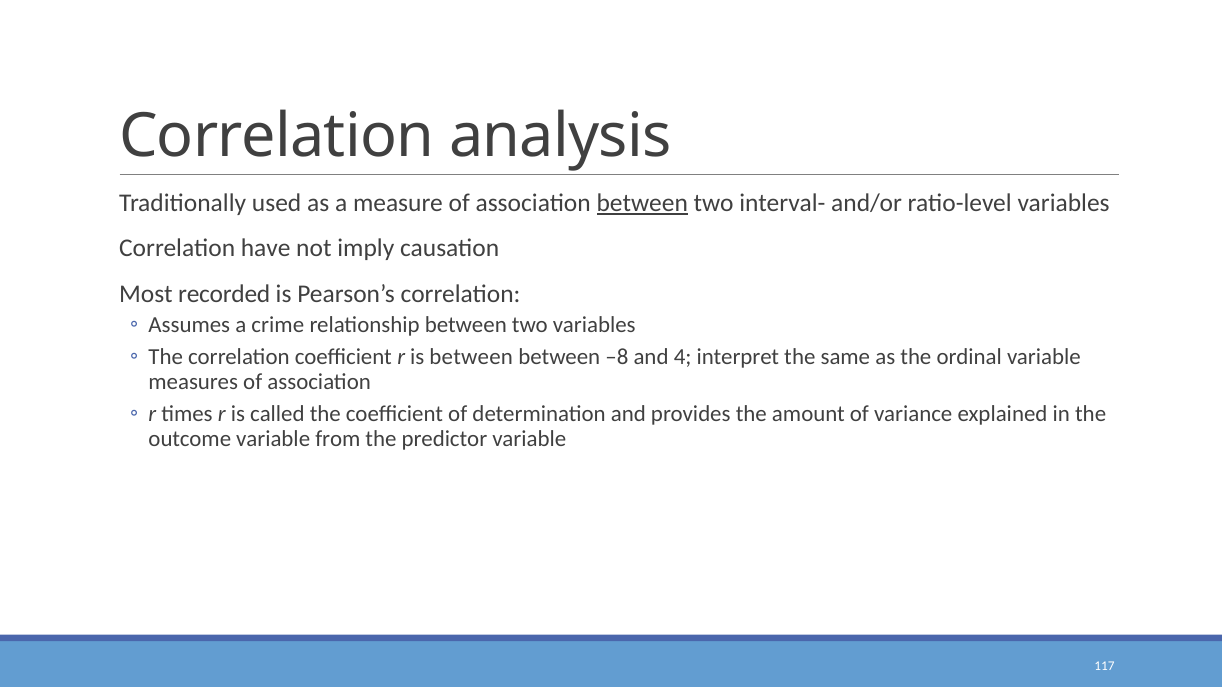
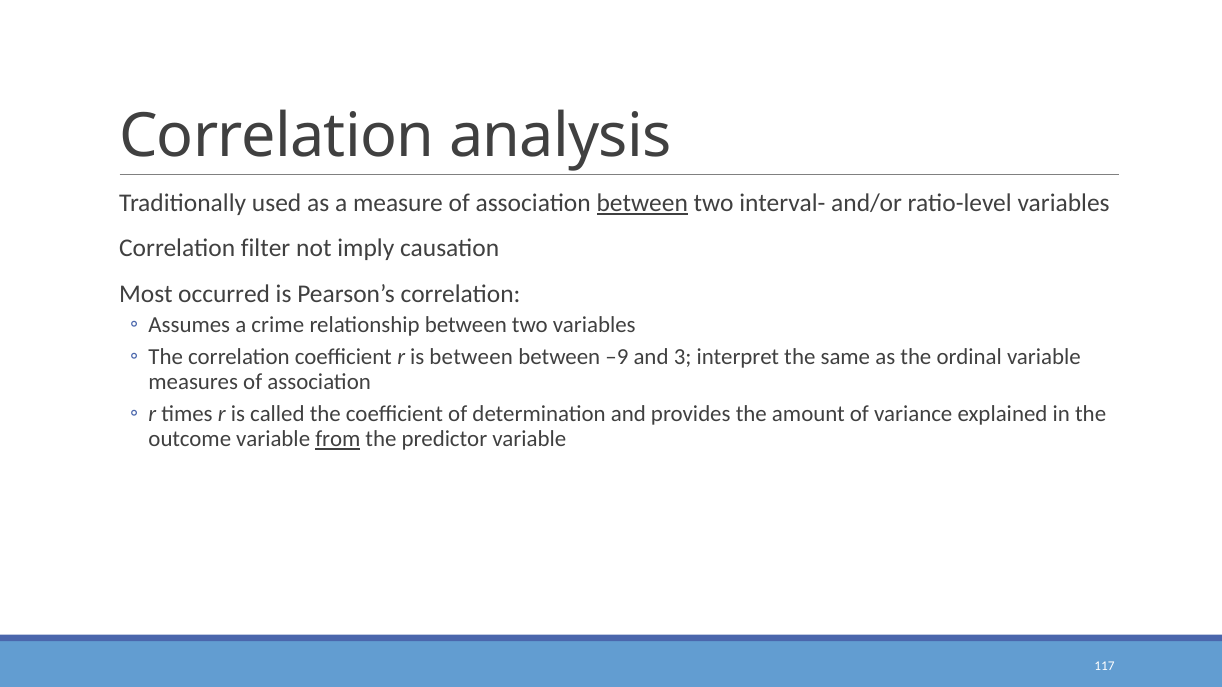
have: have -> filter (266, 248)
recorded: recorded -> occurred (224, 294)
–8: –8 -> –9 (617, 357)
4: 4 -> 3 (683, 357)
from underline: none -> present (338, 439)
